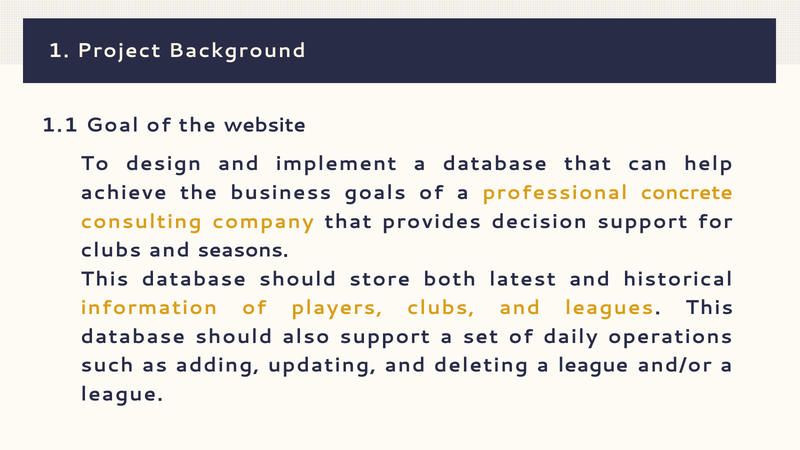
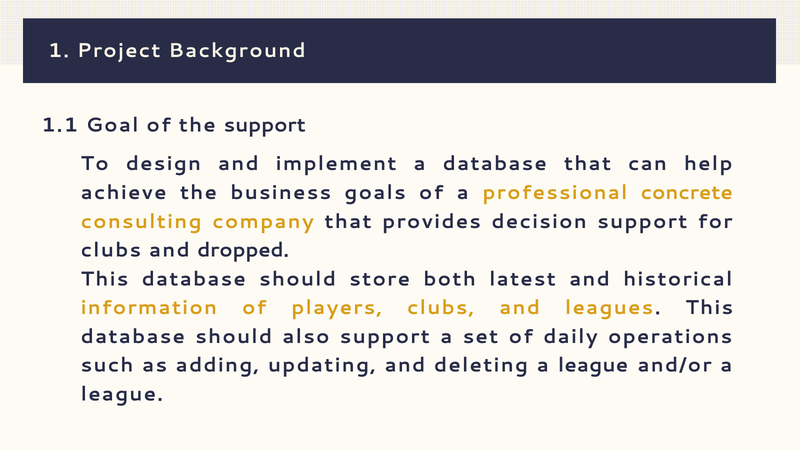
the website: website -> support (265, 125)
seasons: seasons -> dropped (243, 250)
